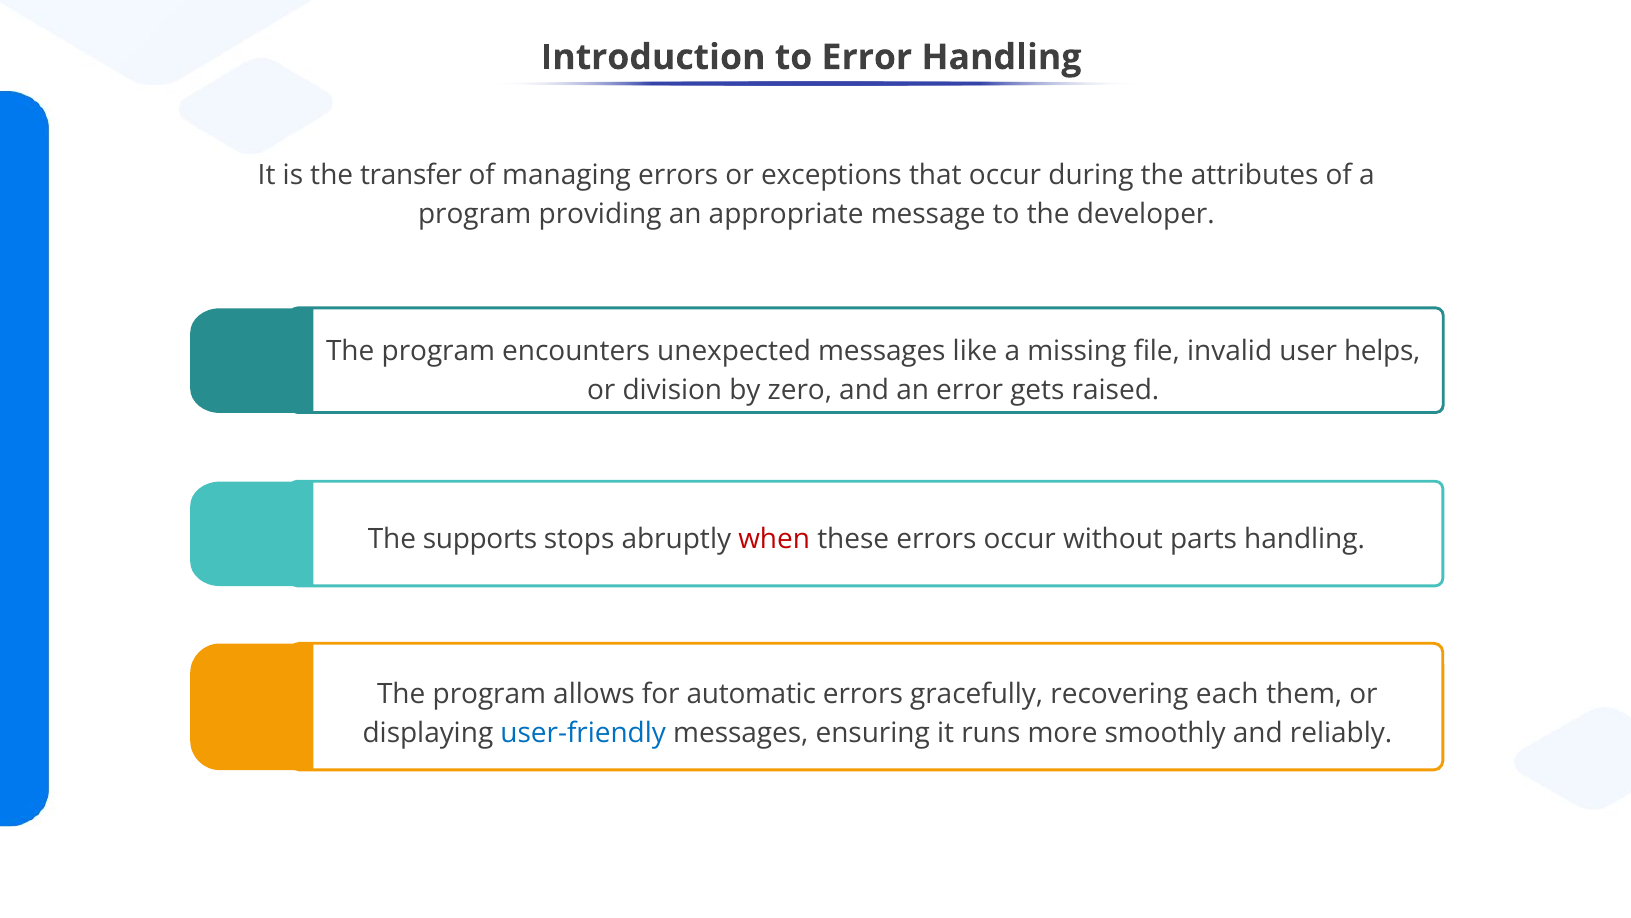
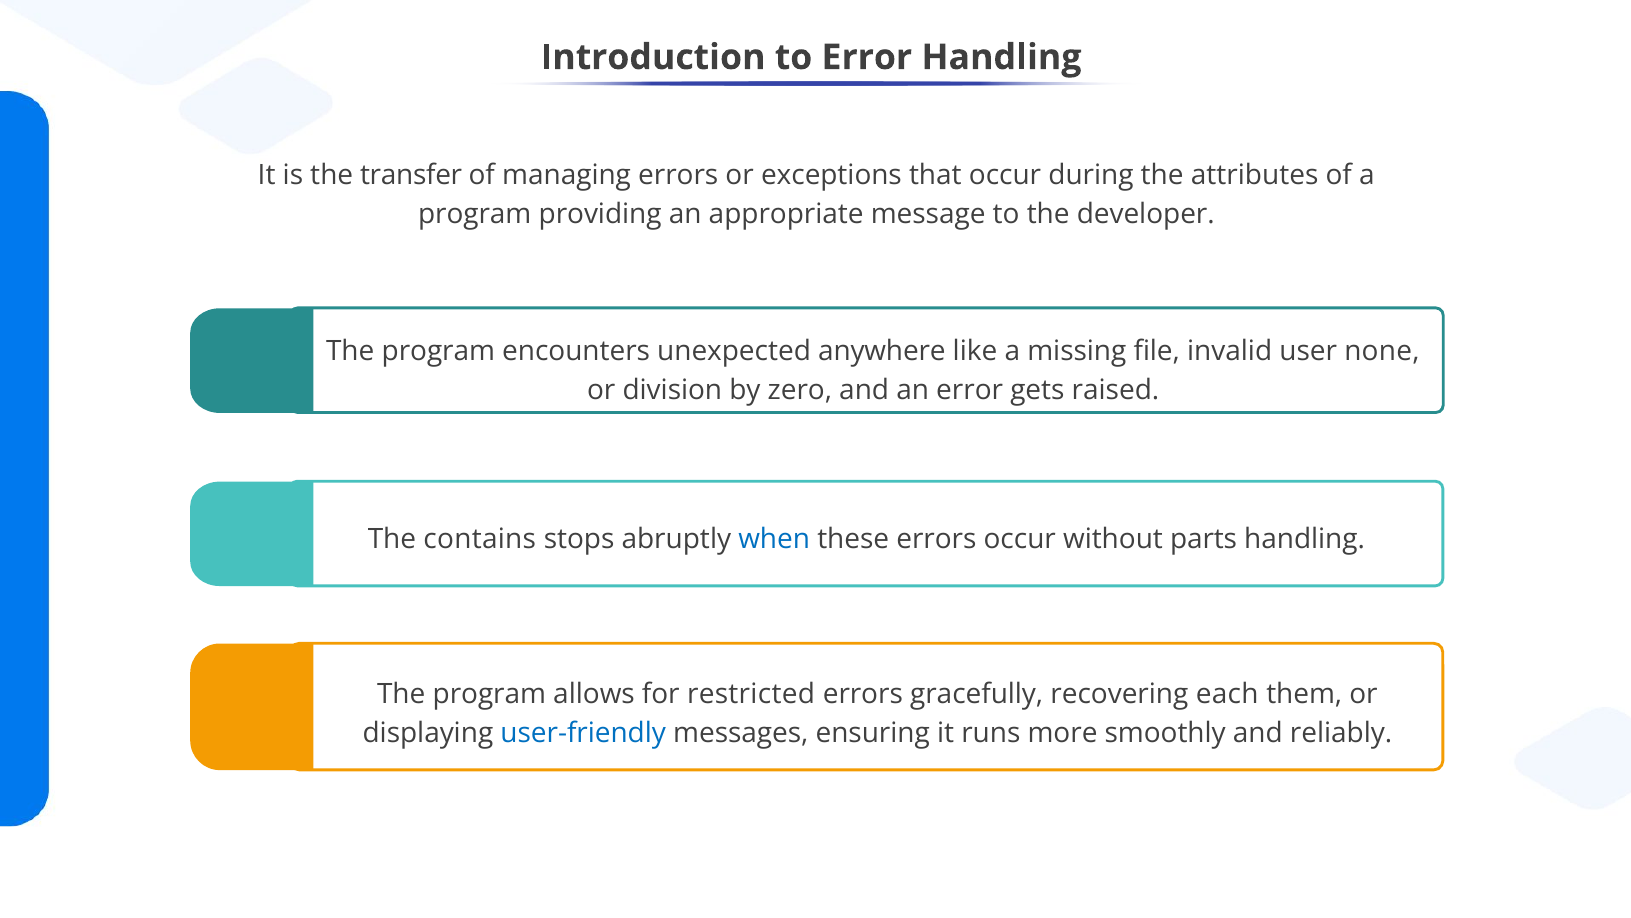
unexpected messages: messages -> anywhere (882, 351)
helps: helps -> none (1382, 351)
supports: supports -> contains (480, 539)
when colour: red -> blue (774, 539)
automatic: automatic -> restricted (751, 694)
